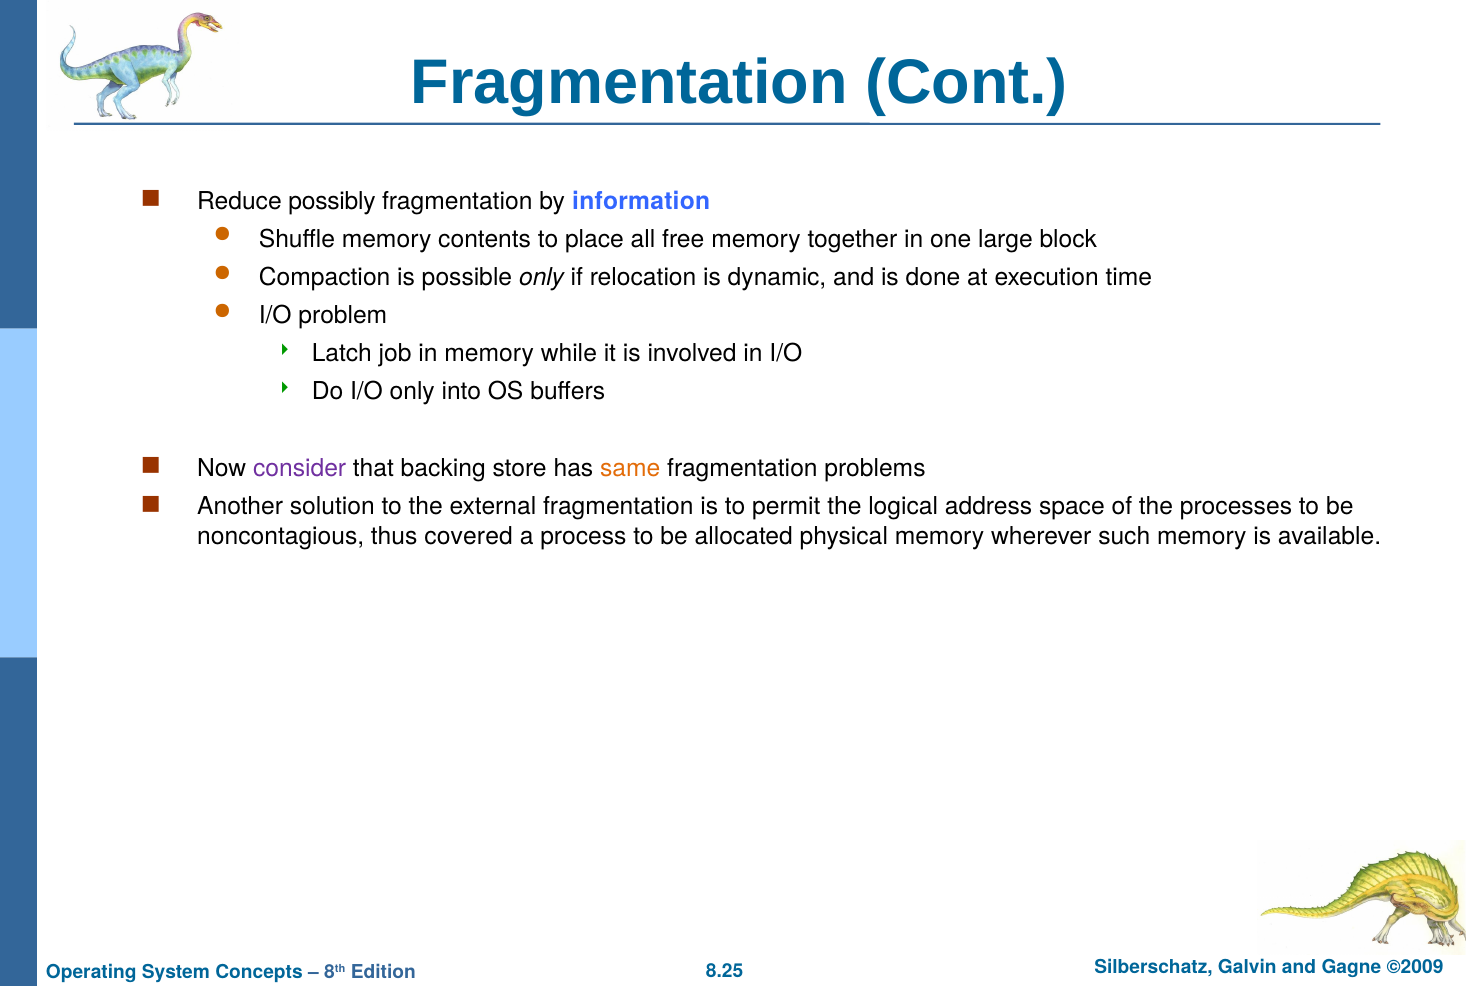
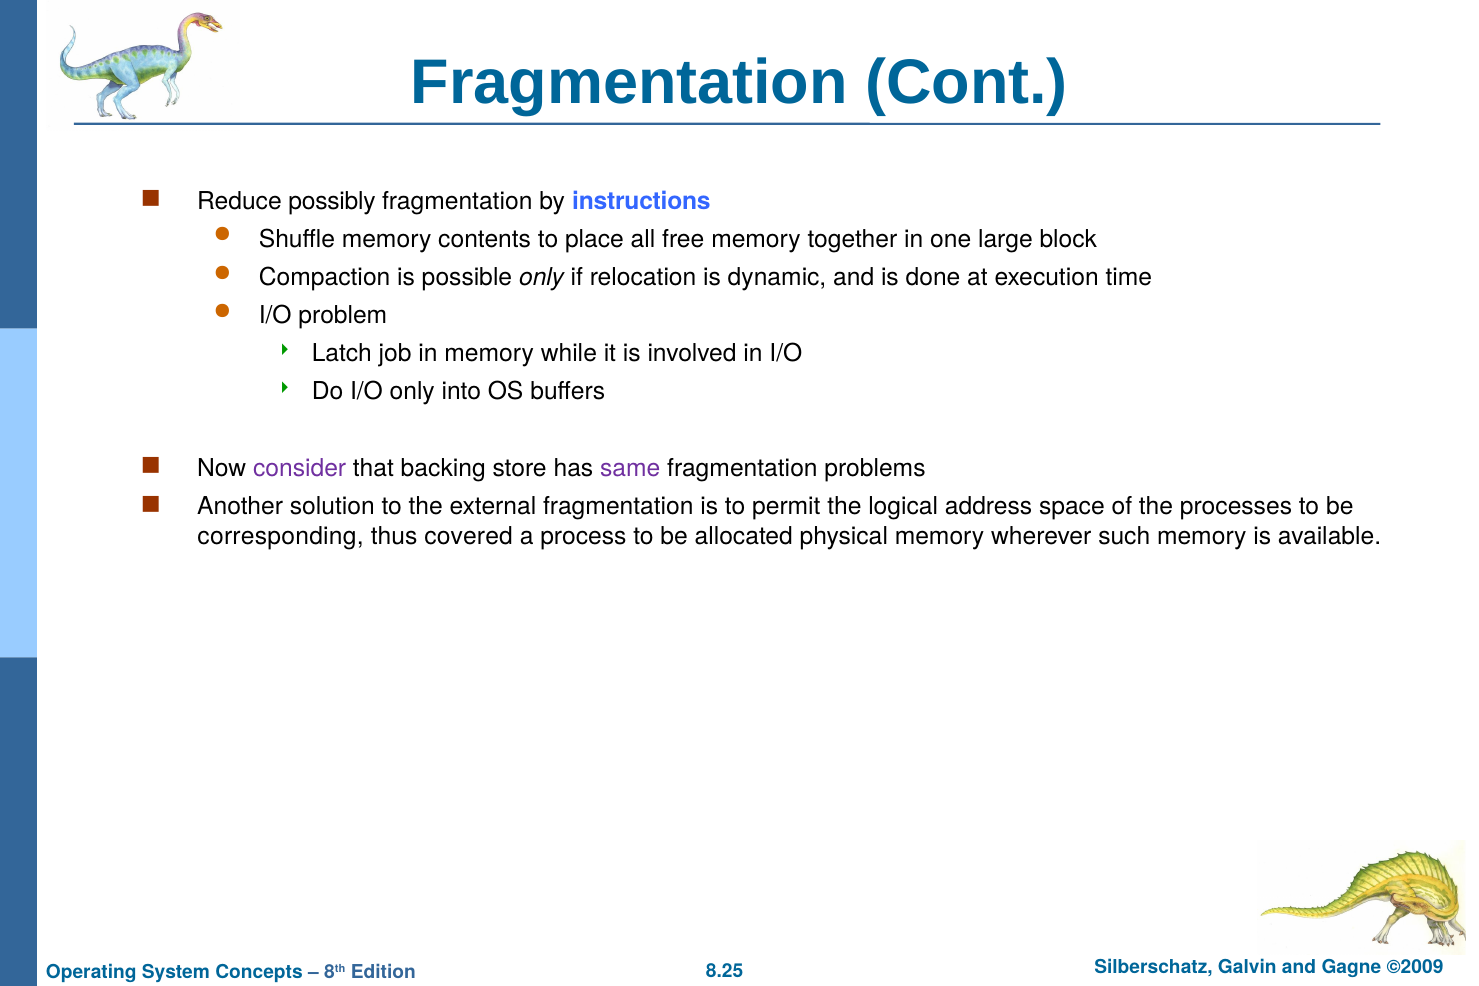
information: information -> instructions (641, 201)
same colour: orange -> purple (630, 468)
noncontagious: noncontagious -> corresponding (281, 536)
